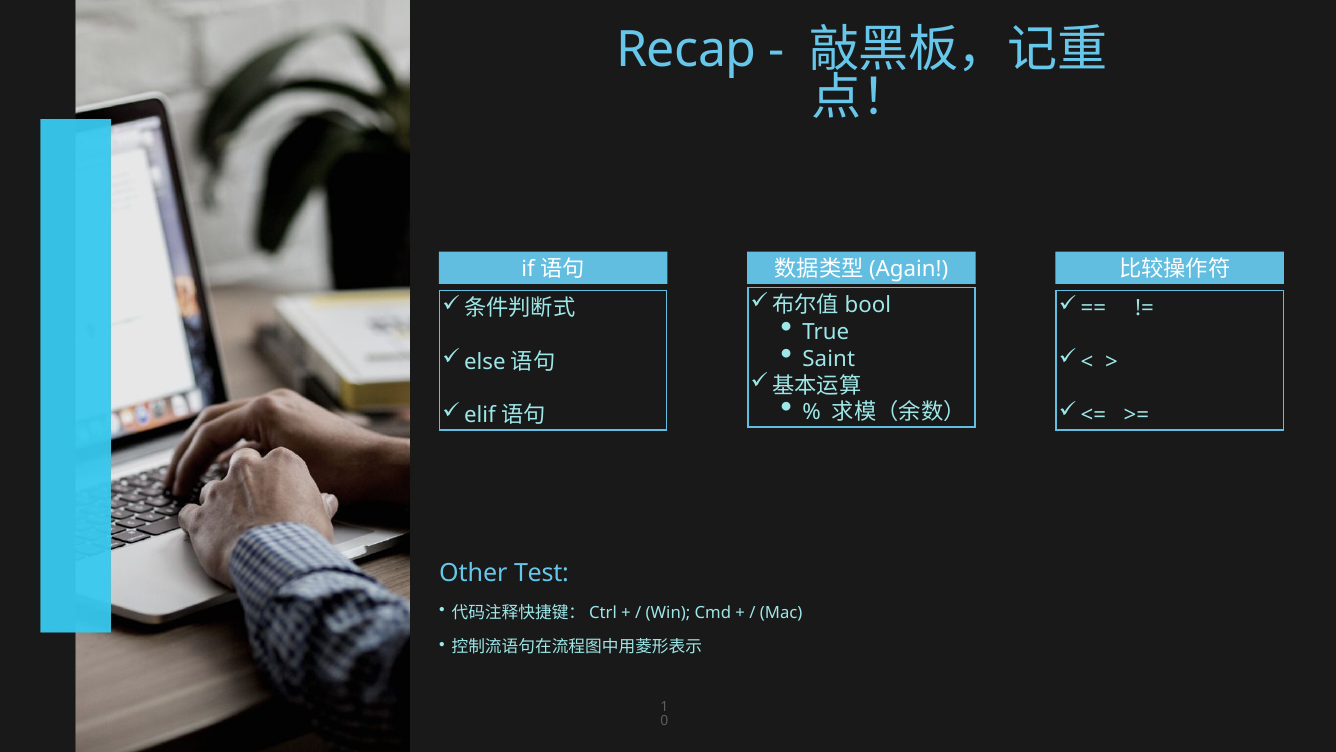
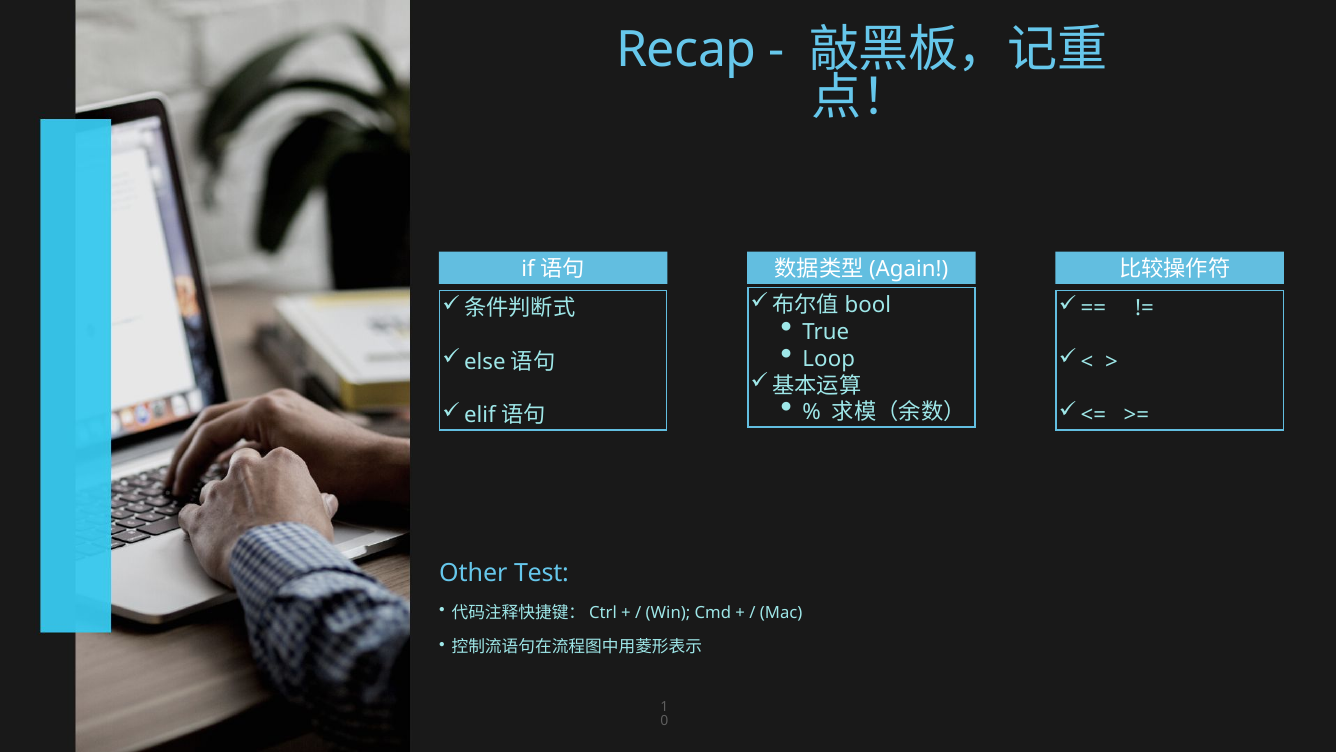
Saint: Saint -> Loop (829, 359)
